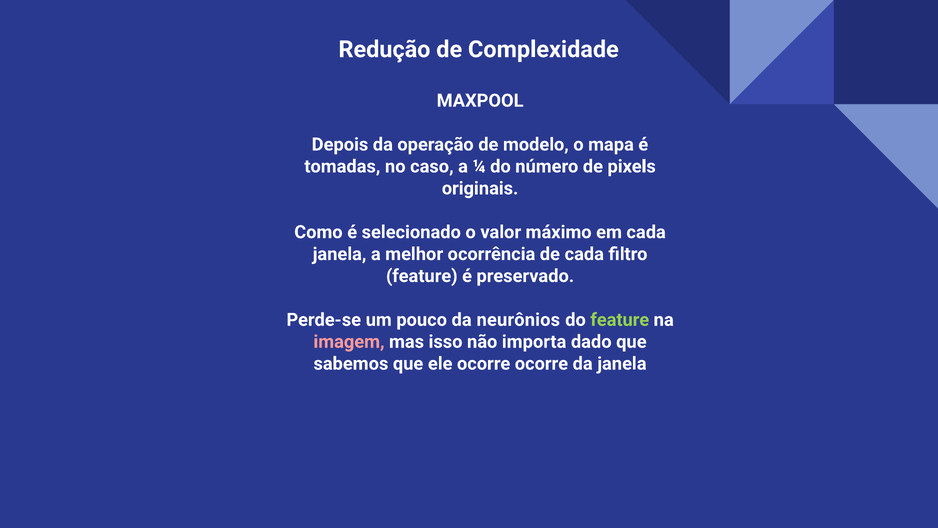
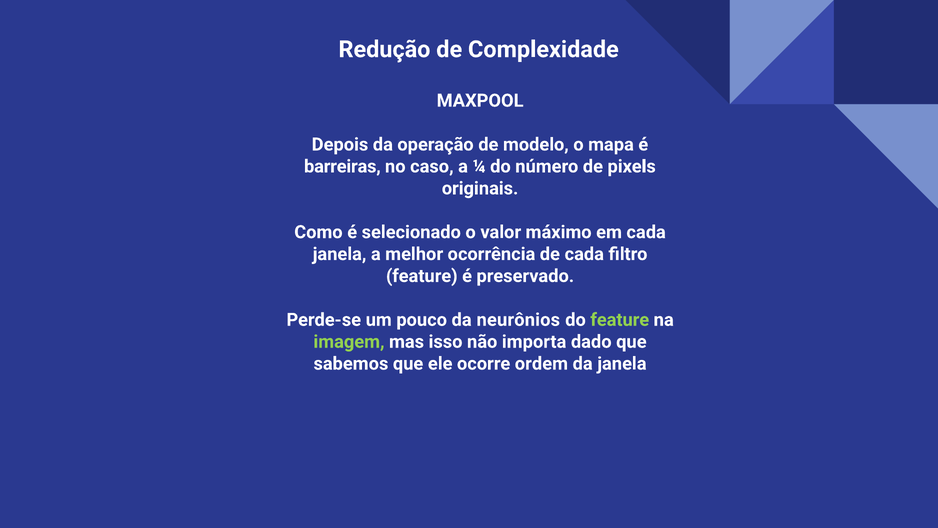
tomadas: tomadas -> barreiras (342, 166)
imagem colour: pink -> light green (349, 342)
ocorre ocorre: ocorre -> ordem (541, 363)
